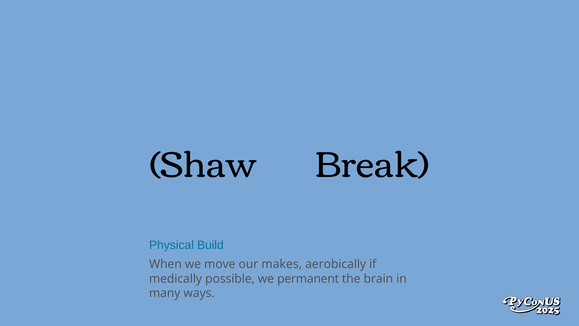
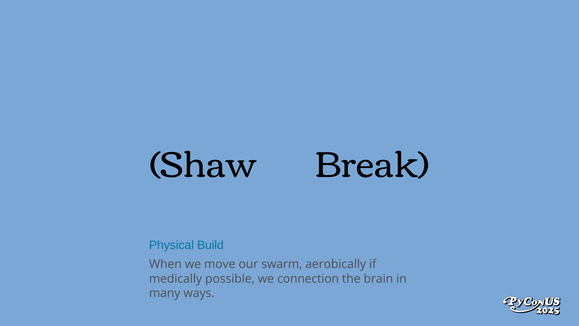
makes: makes -> swarm (282, 264)
permanent: permanent -> connection (308, 278)
